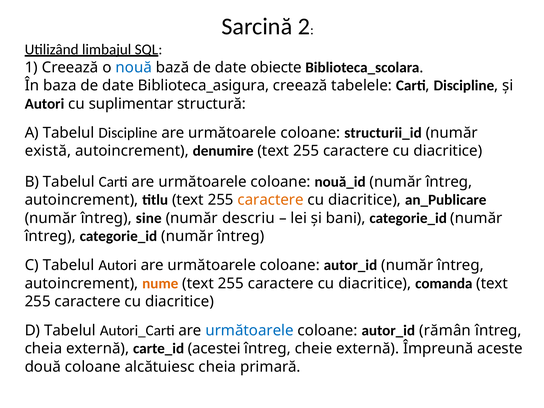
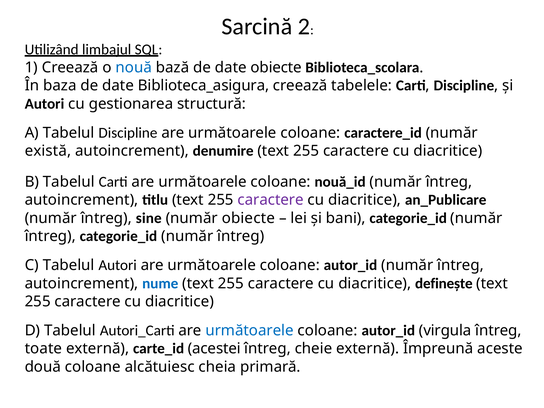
suplimentar: suplimentar -> gestionarea (131, 104)
structurii_id: structurii_id -> caractere_id (383, 133)
caractere colour: orange -> purple (271, 200)
număr descriu: descriu -> obiecte (248, 218)
nume colour: orange -> blue (160, 283)
comanda: comanda -> definește (444, 283)
rămân: rămân -> virgula (445, 331)
cheia: cheia -> toate (43, 349)
